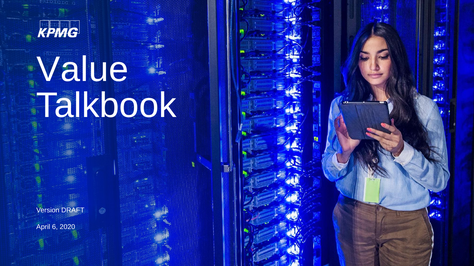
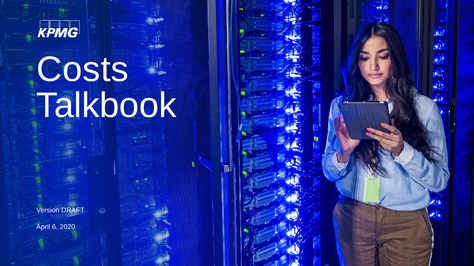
Value: Value -> Costs (83, 70)
